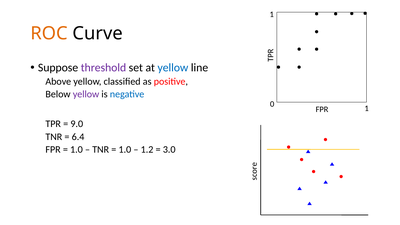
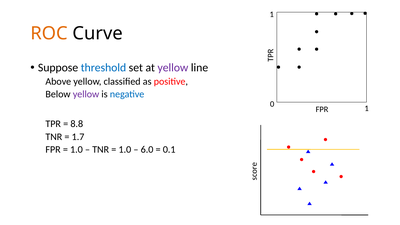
threshold colour: purple -> blue (103, 68)
yellow colour: blue -> purple (173, 68)
9.0: 9.0 -> 8.8 (77, 124)
6.4: 6.4 -> 1.7 (78, 137)
1.2: 1.2 -> 6.0 (147, 150)
3.0: 3.0 -> 0.1 (169, 150)
